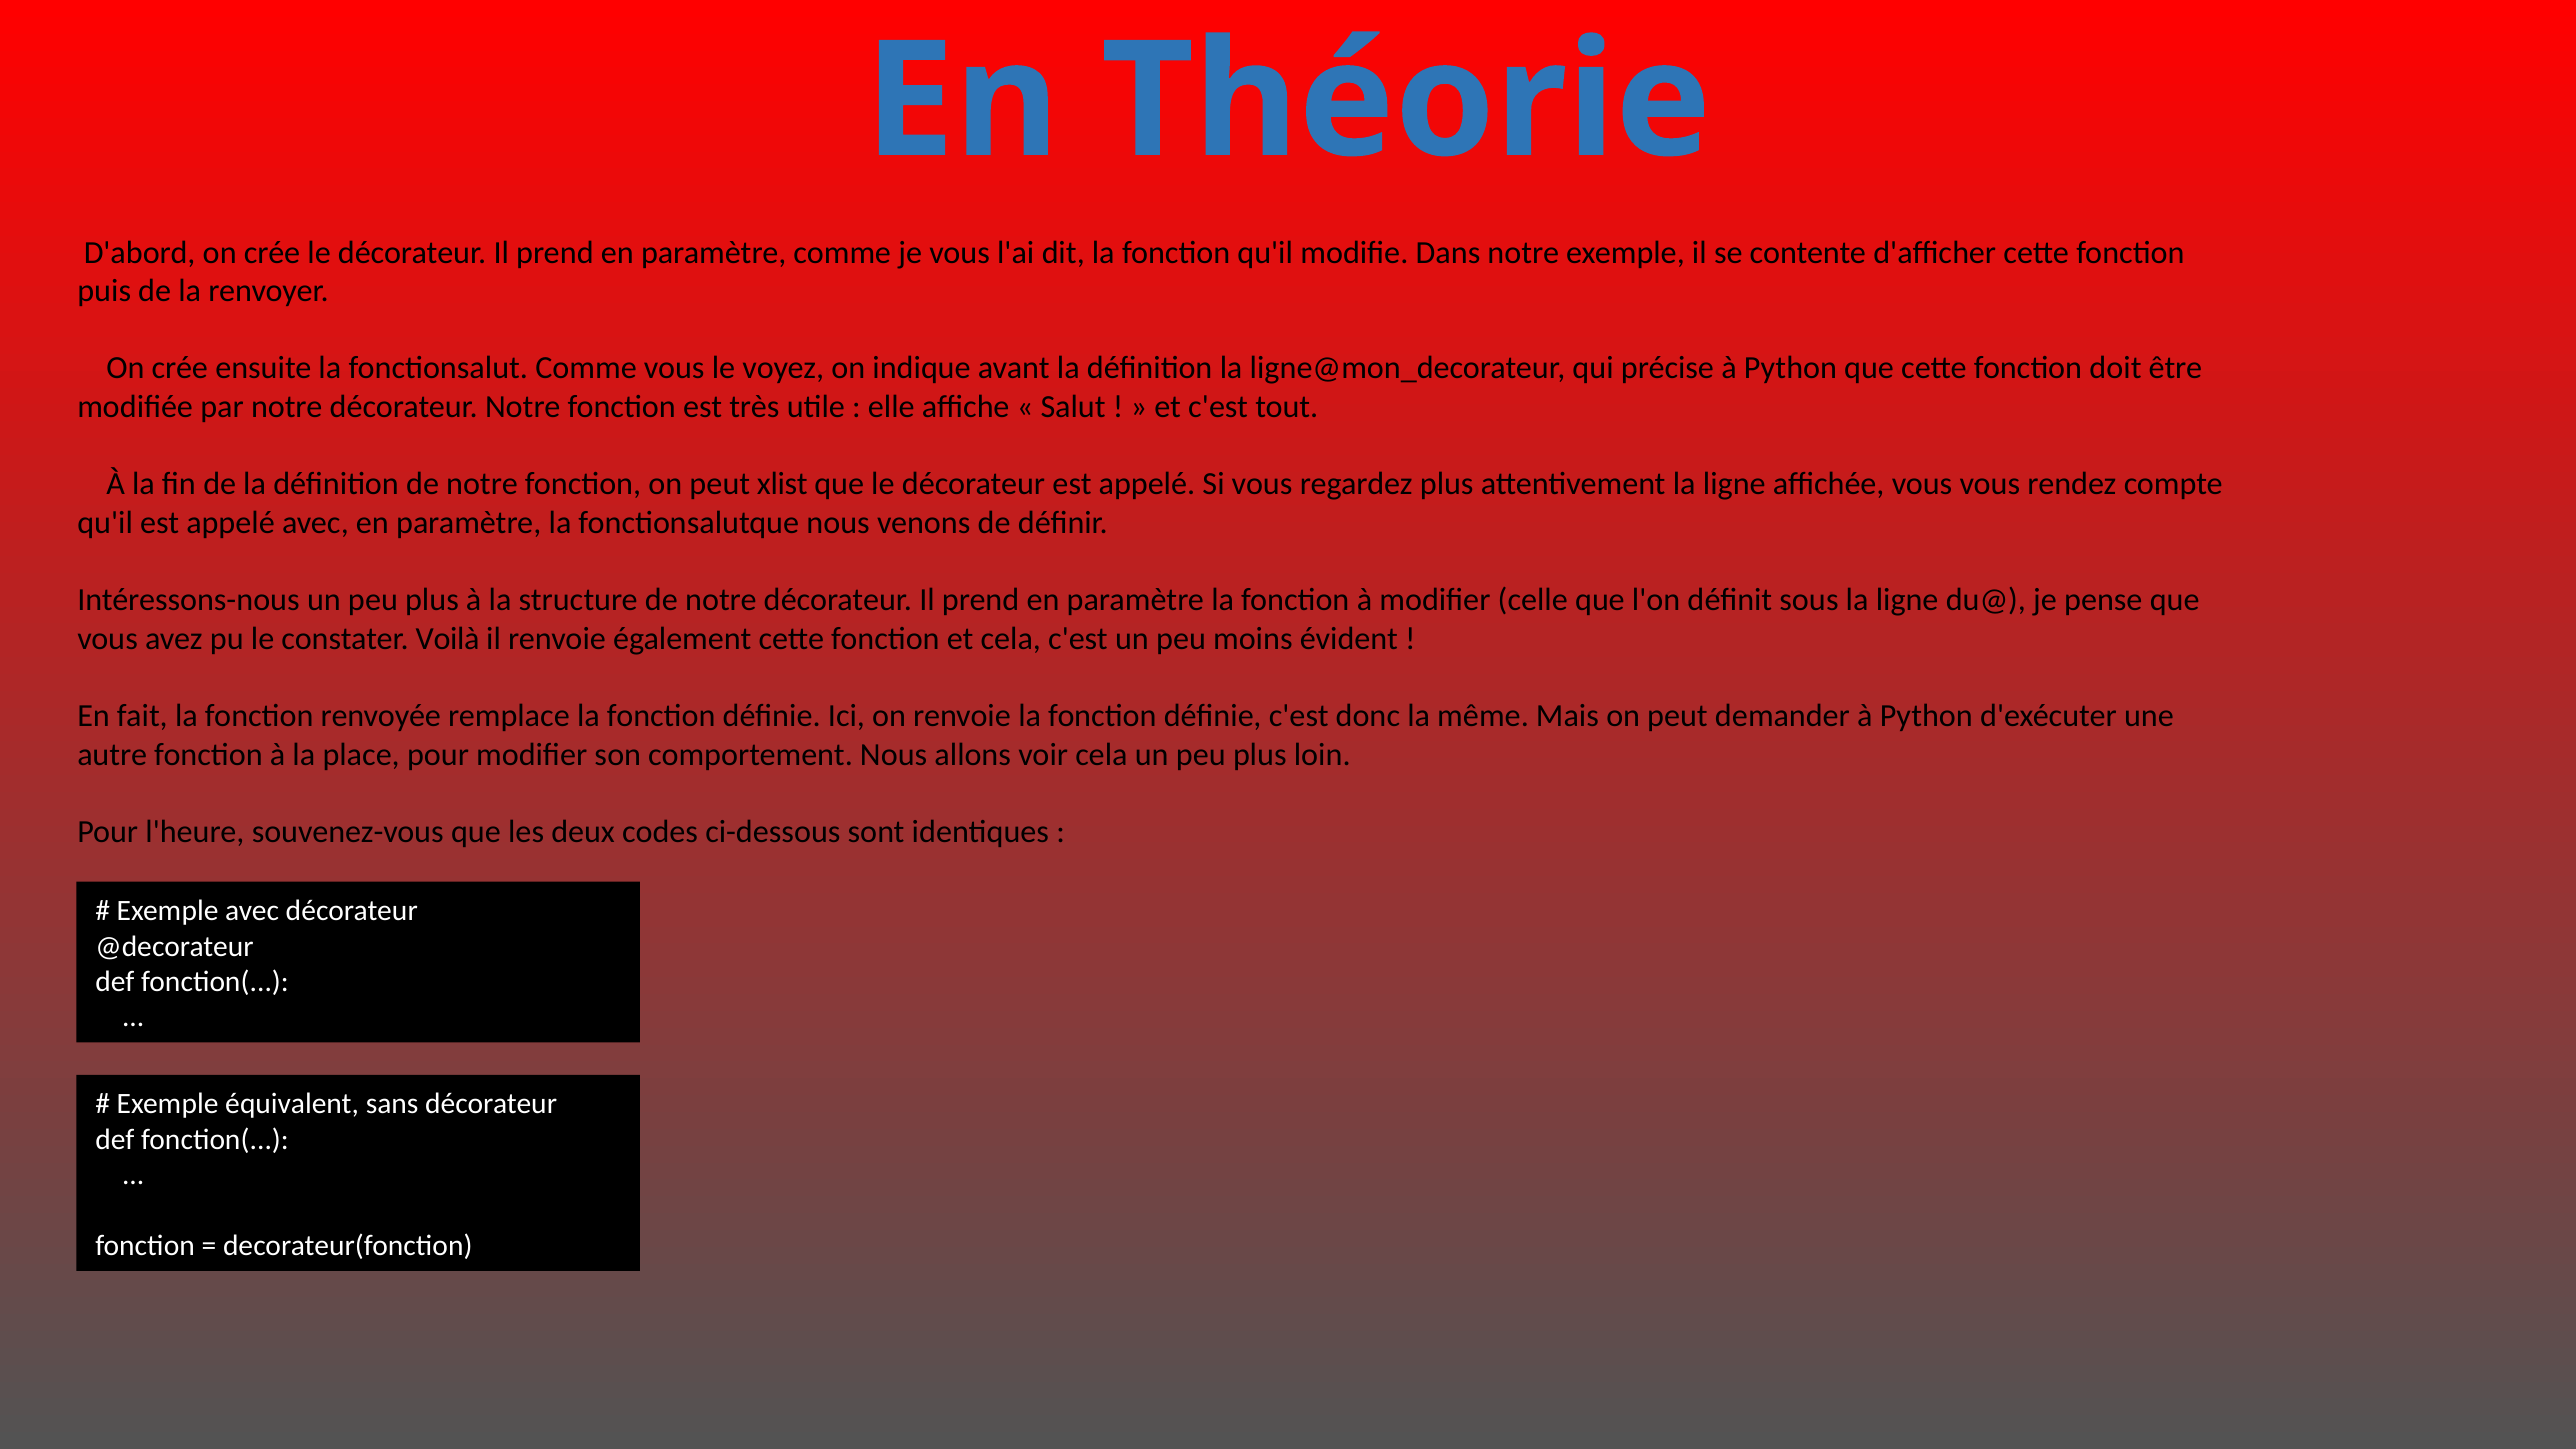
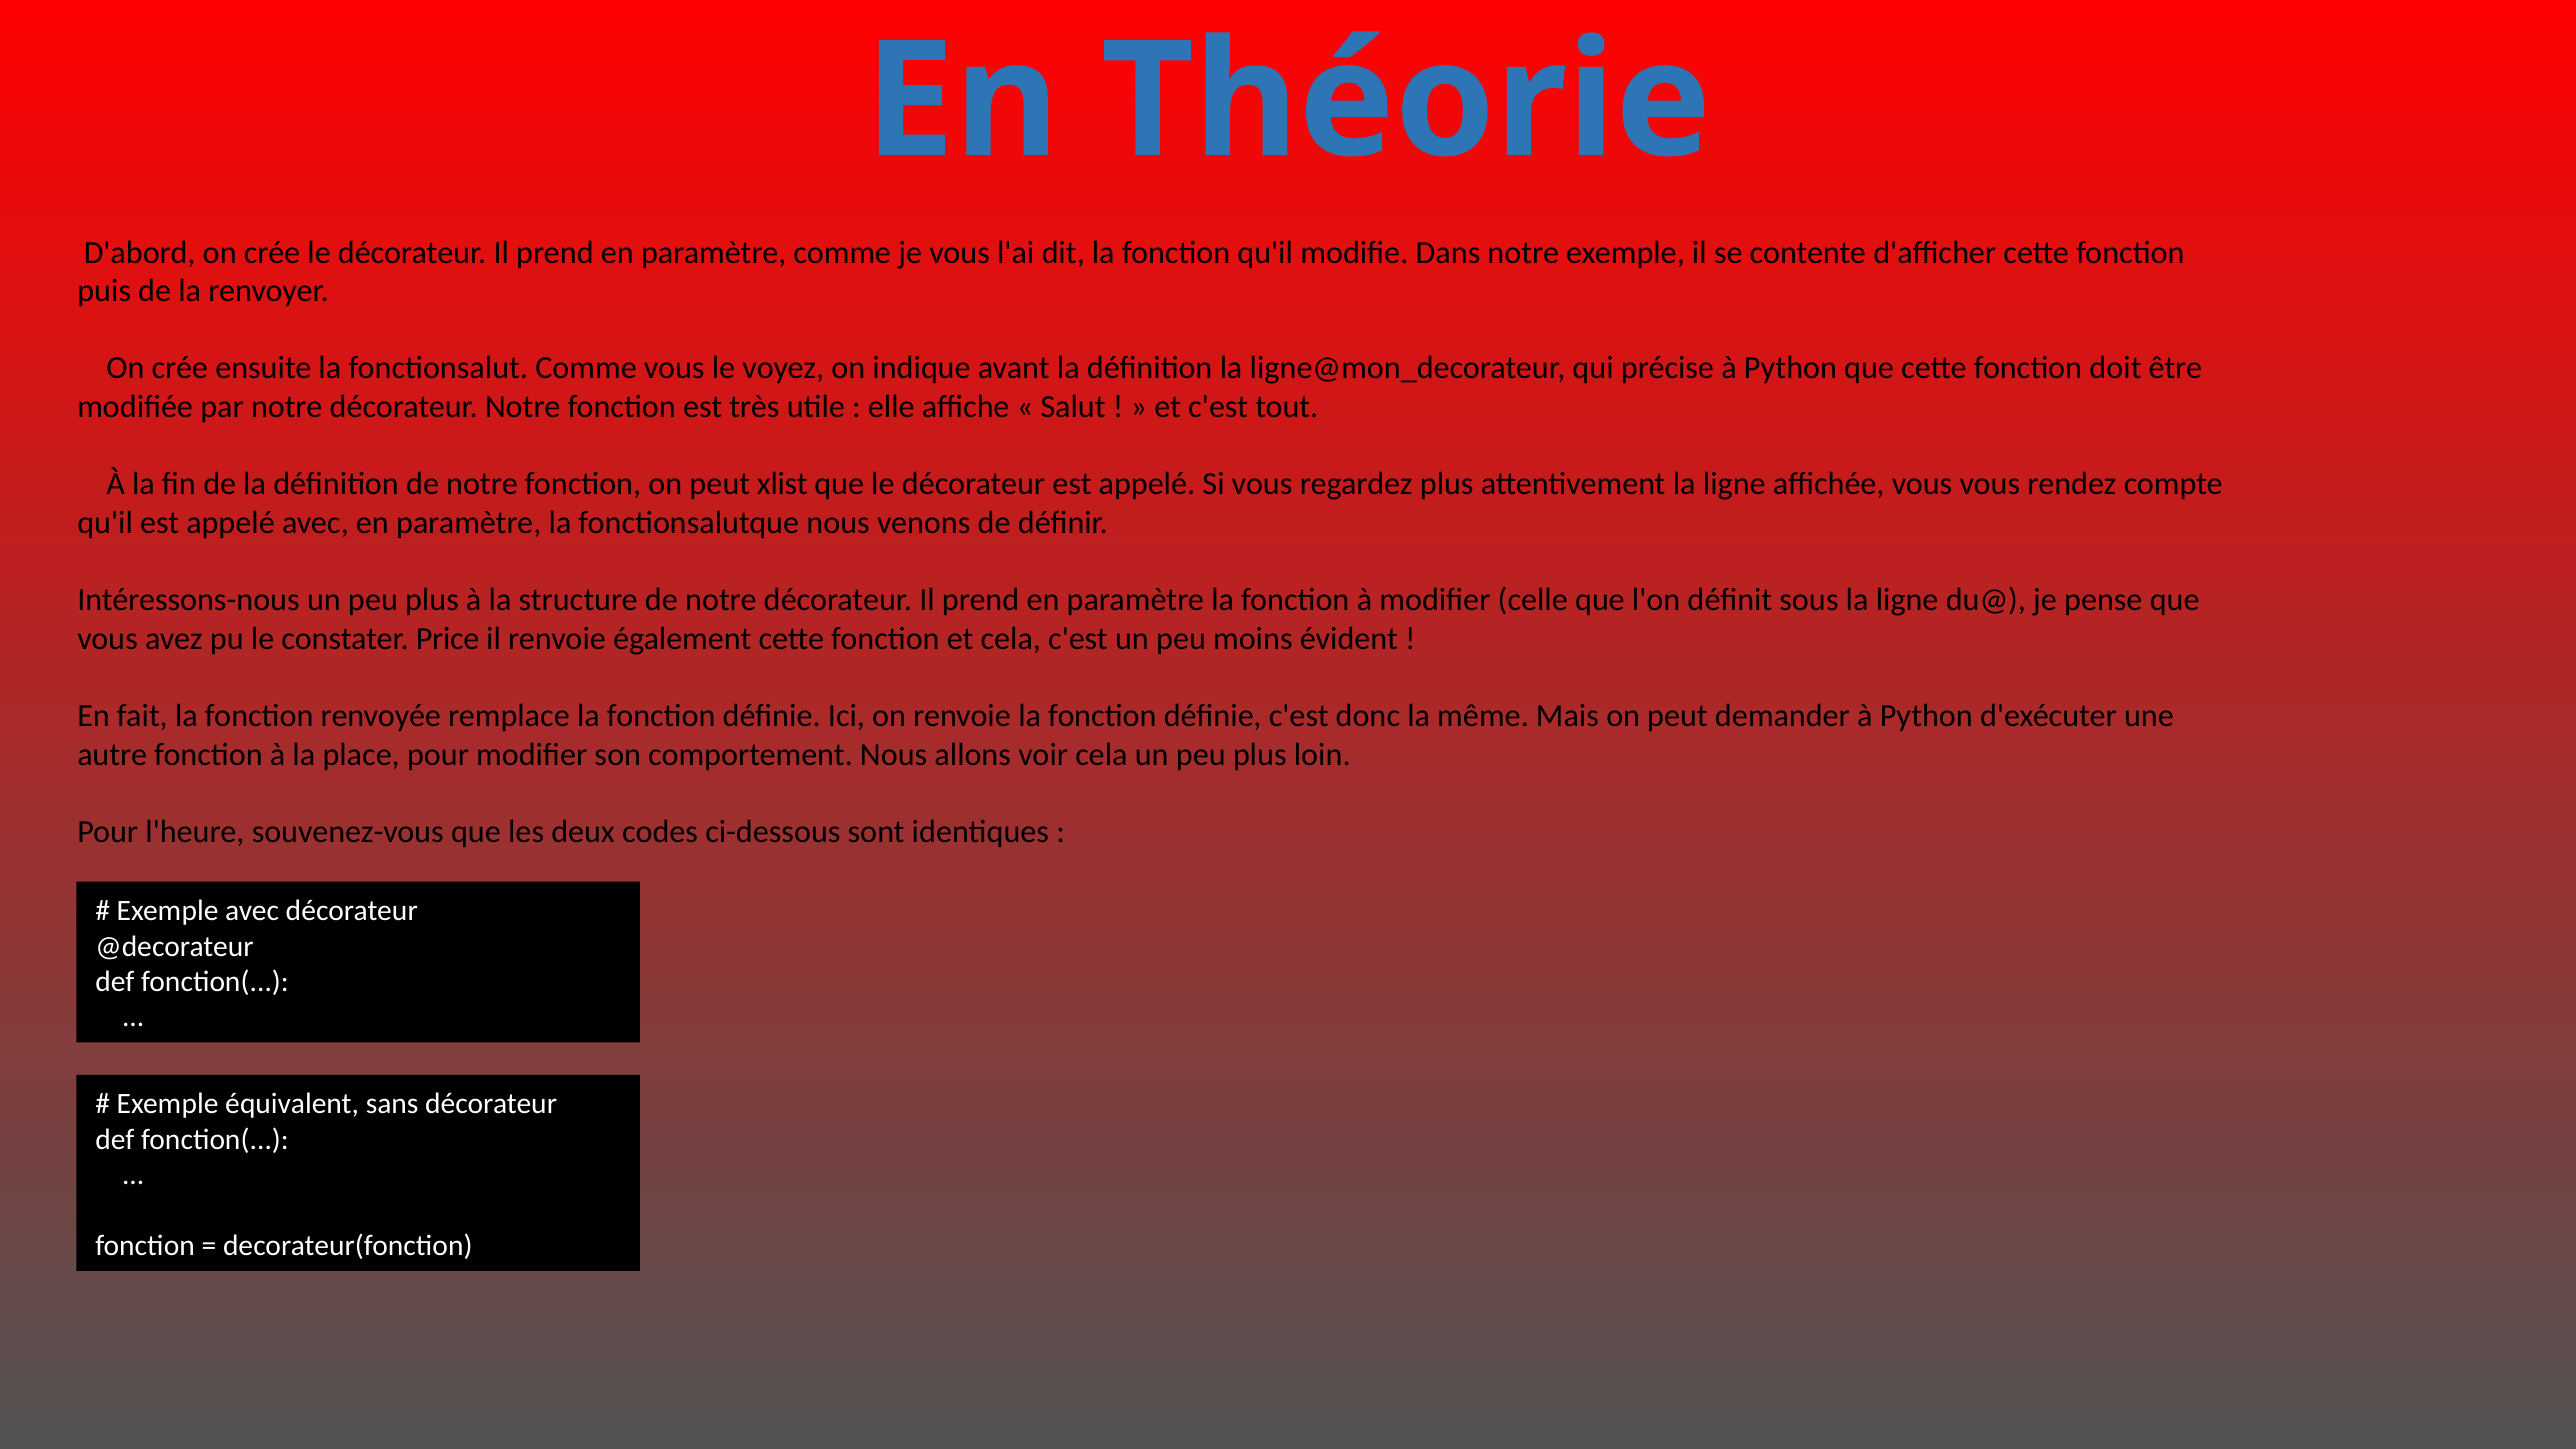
Voilà: Voilà -> Price (448, 639)
